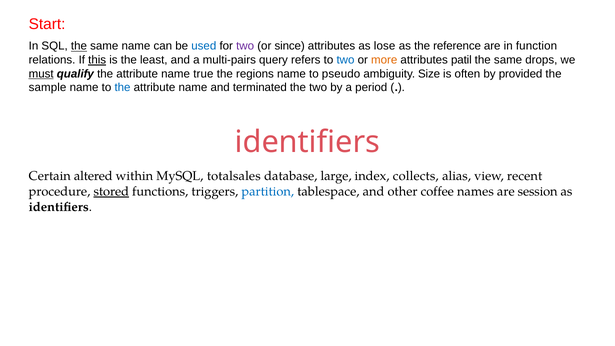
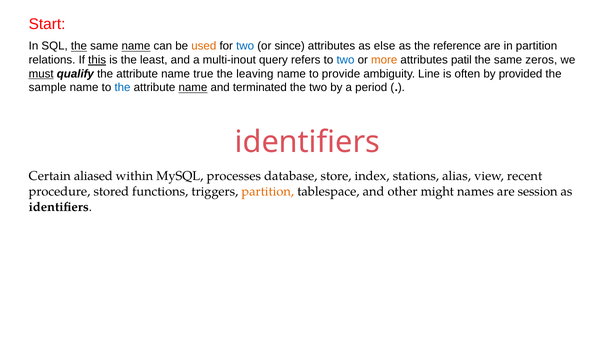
name underline: none -> present (136, 46)
used colour: blue -> orange (204, 46)
two colour: purple -> blue (245, 46)
lose: lose -> else (385, 46)
in function: function -> partition (537, 46)
multi-pairs: multi-pairs -> multi-inout (229, 60)
drops: drops -> zeros (541, 60)
regions: regions -> leaving (255, 74)
pseudo: pseudo -> provide (341, 74)
Size: Size -> Line (429, 74)
name underline: none -> present (193, 88)
altered: altered -> aliased (93, 176)
totalsales: totalsales -> processes (234, 176)
large: large -> store (336, 176)
collects: collects -> stations (416, 176)
stored underline: present -> none (111, 192)
partition colour: blue -> orange (268, 192)
coffee: coffee -> might (437, 192)
